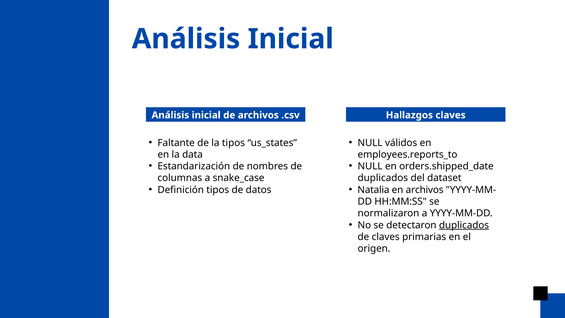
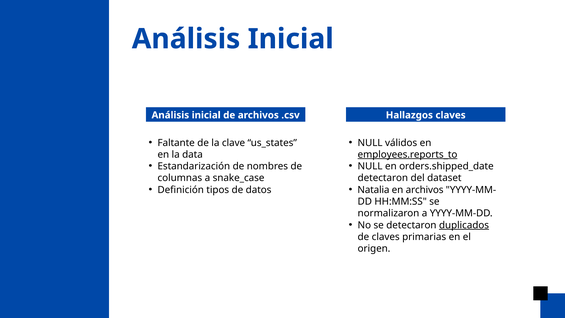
la tipos: tipos -> clave (234, 143)
employees.reports_to underline: none -> present (408, 154)
duplicados: duplicados -> detectaron (383, 178)
